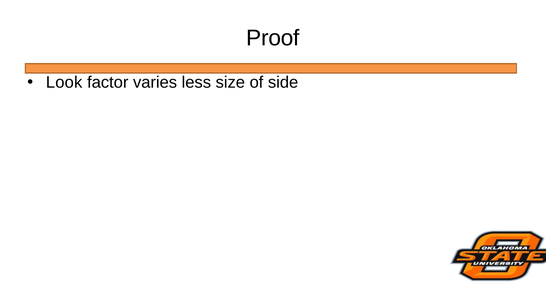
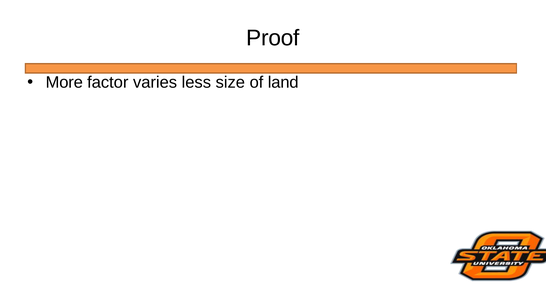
Look: Look -> More (64, 82)
side: side -> land (283, 82)
